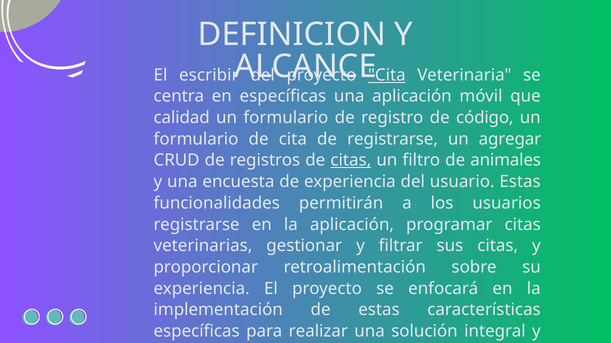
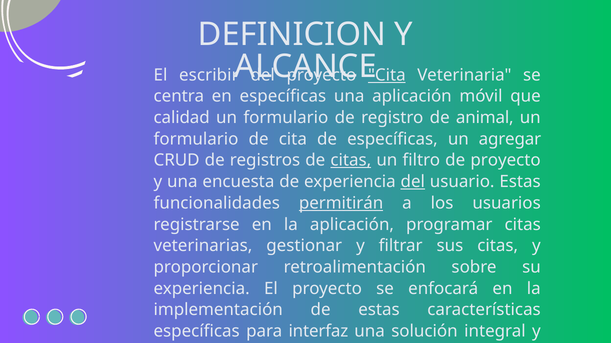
código: código -> animal (485, 118)
de registrarse: registrarse -> específicas (392, 139)
de animales: animales -> proyecto (506, 161)
del underline: none -> present (413, 182)
permitirán underline: none -> present (341, 203)
realizar: realizar -> interfaz (318, 332)
